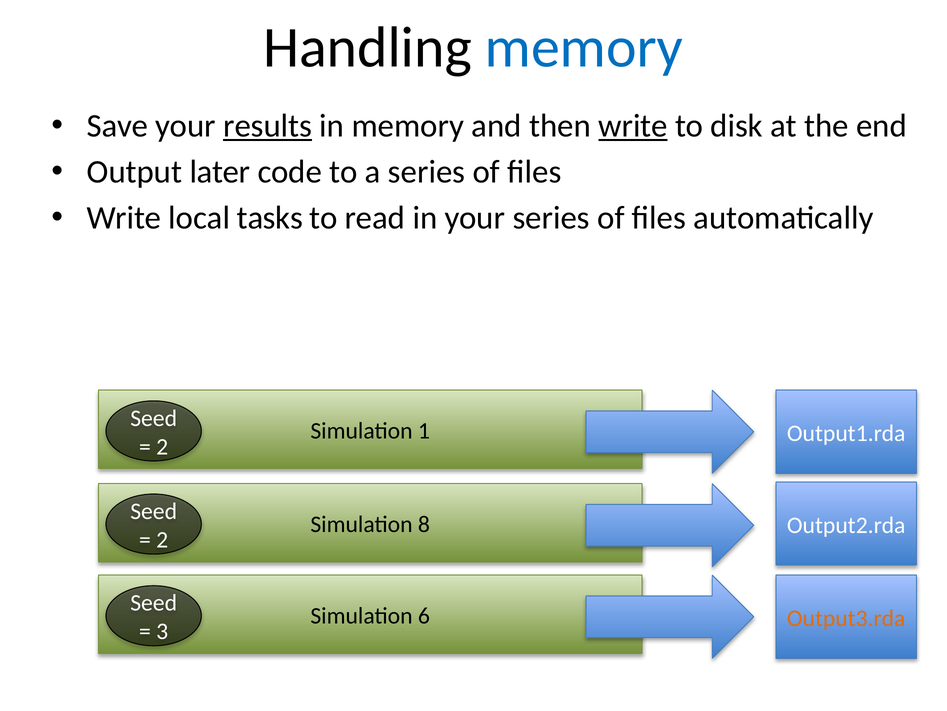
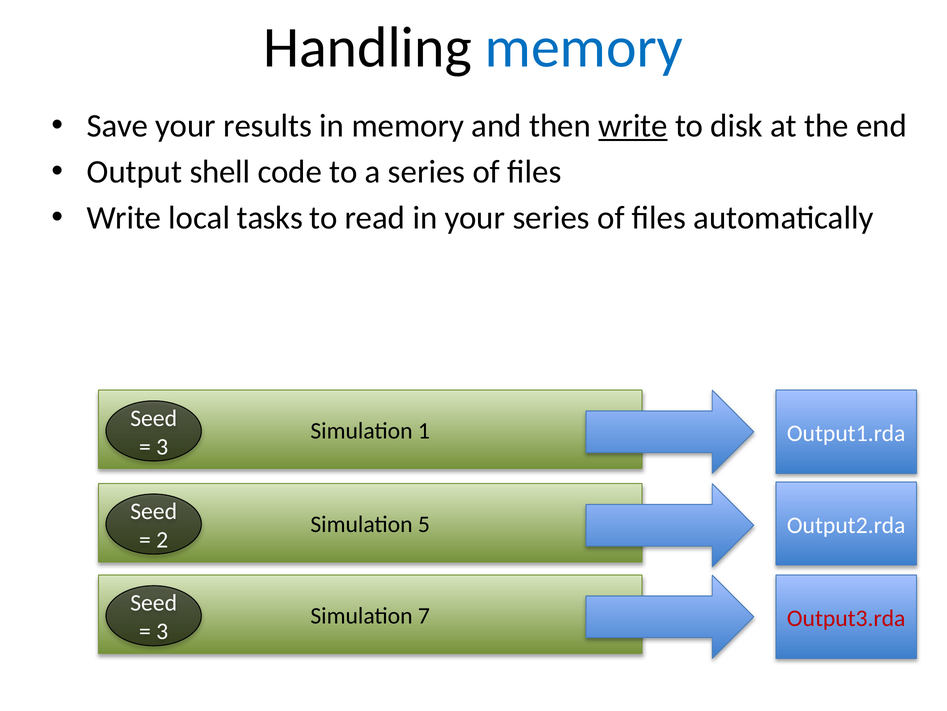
results underline: present -> none (268, 126)
later: later -> shell (220, 172)
2: 2 -> 3 (162, 446)
8: 8 -> 5 (424, 524)
6: 6 -> 7 (424, 615)
Output3.rda colour: orange -> red (846, 618)
